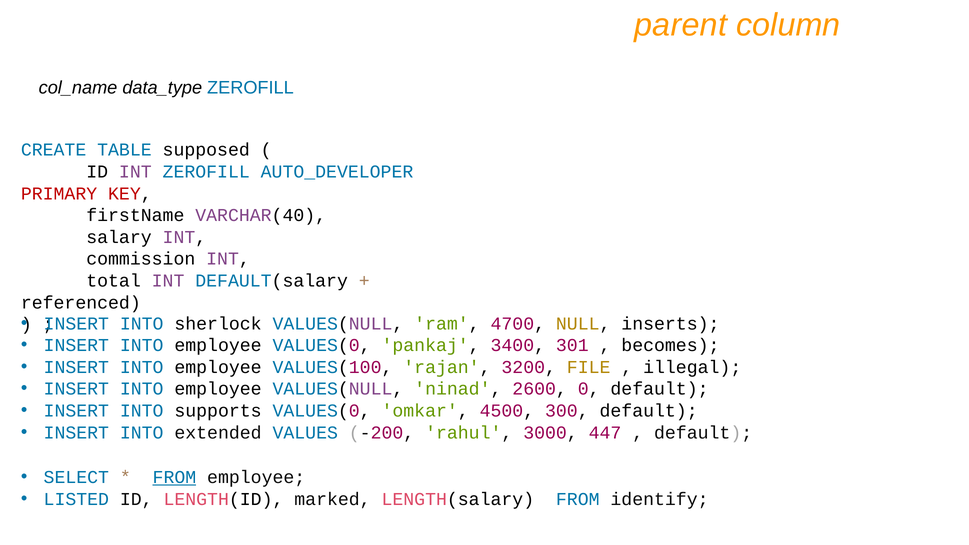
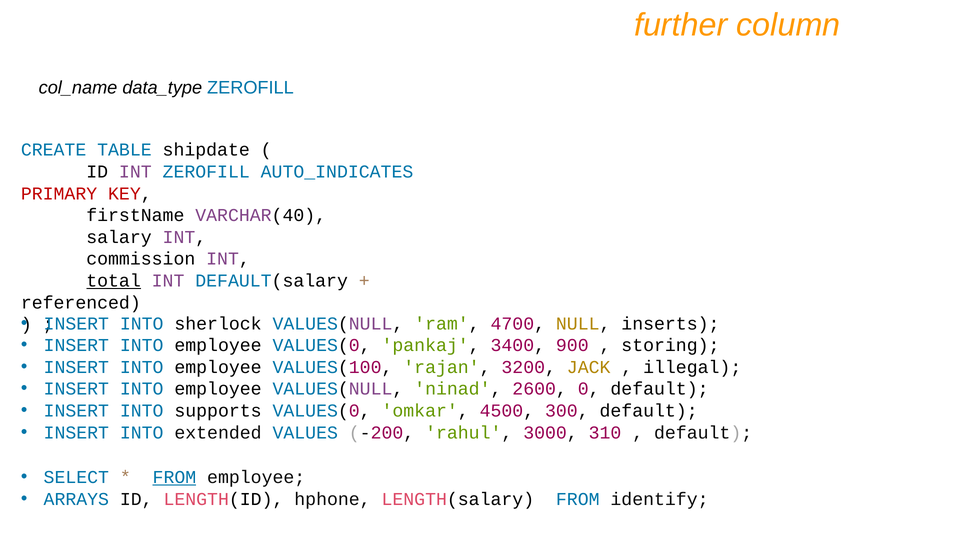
parent: parent -> further (681, 25)
supposed: supposed -> shipdate (206, 150)
AUTO_DEVELOPER: AUTO_DEVELOPER -> AUTO_INDICATES (337, 172)
total underline: none -> present (114, 281)
301: 301 -> 900 (572, 345)
becomes: becomes -> storing (670, 345)
FILE: FILE -> JACK (589, 367)
447: 447 -> 310 (605, 433)
LISTED: LISTED -> ARRAYS (76, 499)
marked: marked -> hphone (332, 499)
